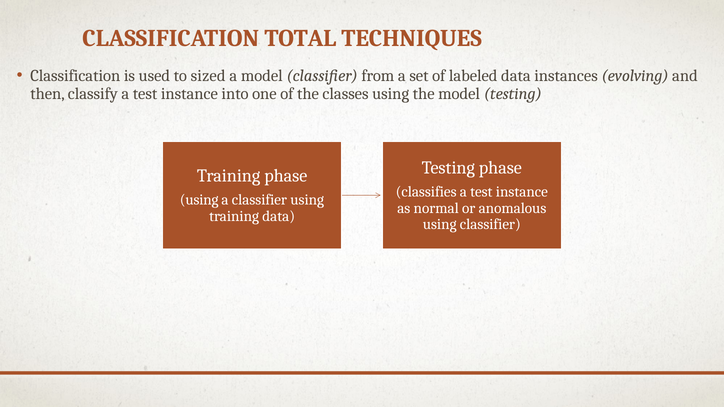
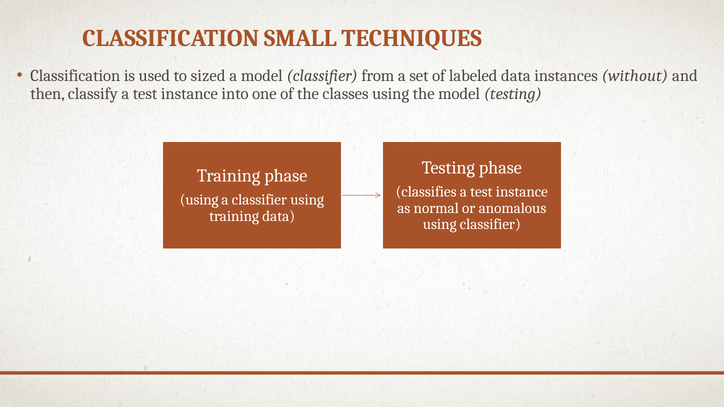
TOTAL: TOTAL -> SMALL (300, 38)
evolving: evolving -> without (635, 76)
